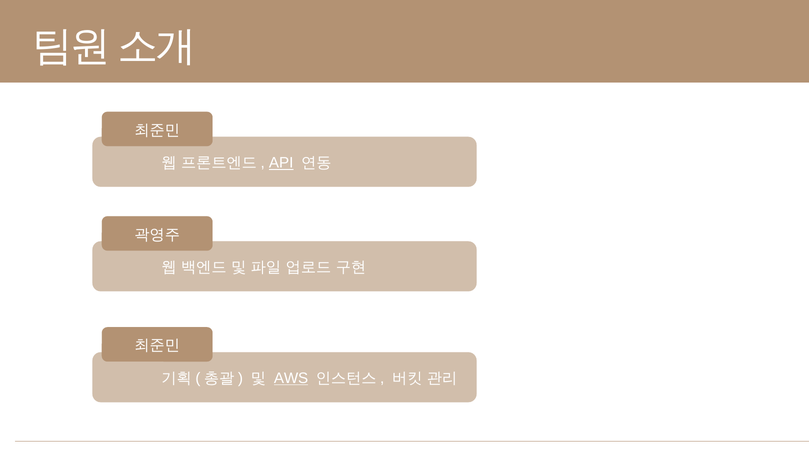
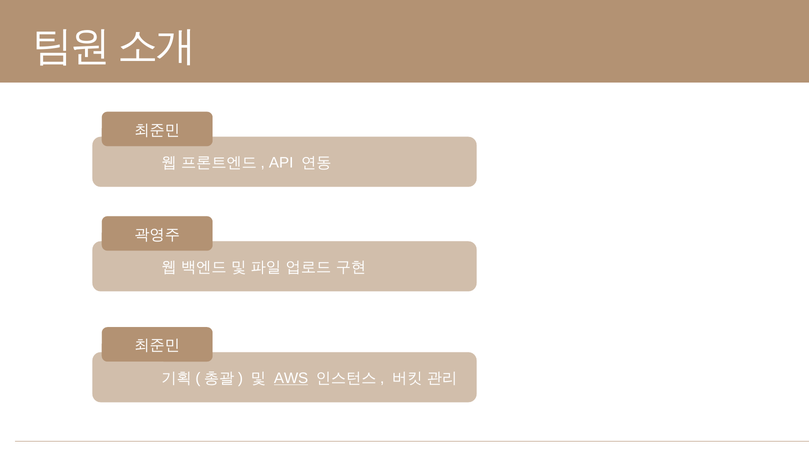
API underline: present -> none (281, 163)
